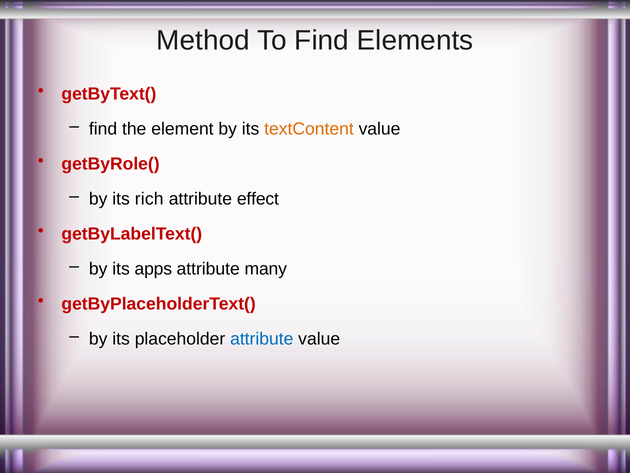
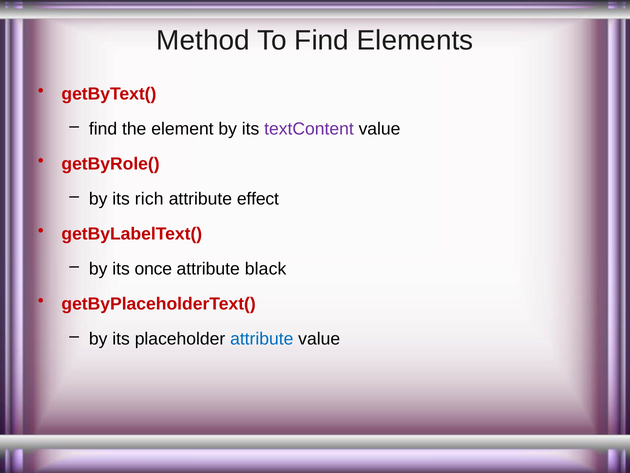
textContent colour: orange -> purple (309, 129)
apps: apps -> once (153, 269)
many: many -> black (266, 269)
